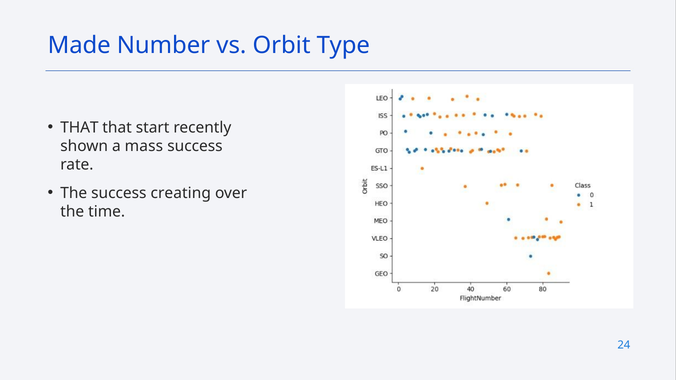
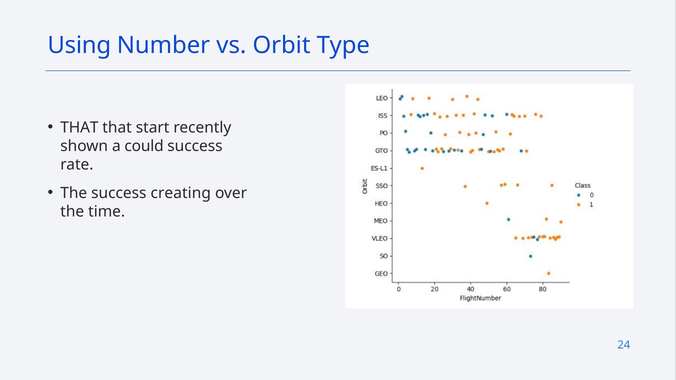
Made: Made -> Using (79, 45)
mass: mass -> could (144, 146)
